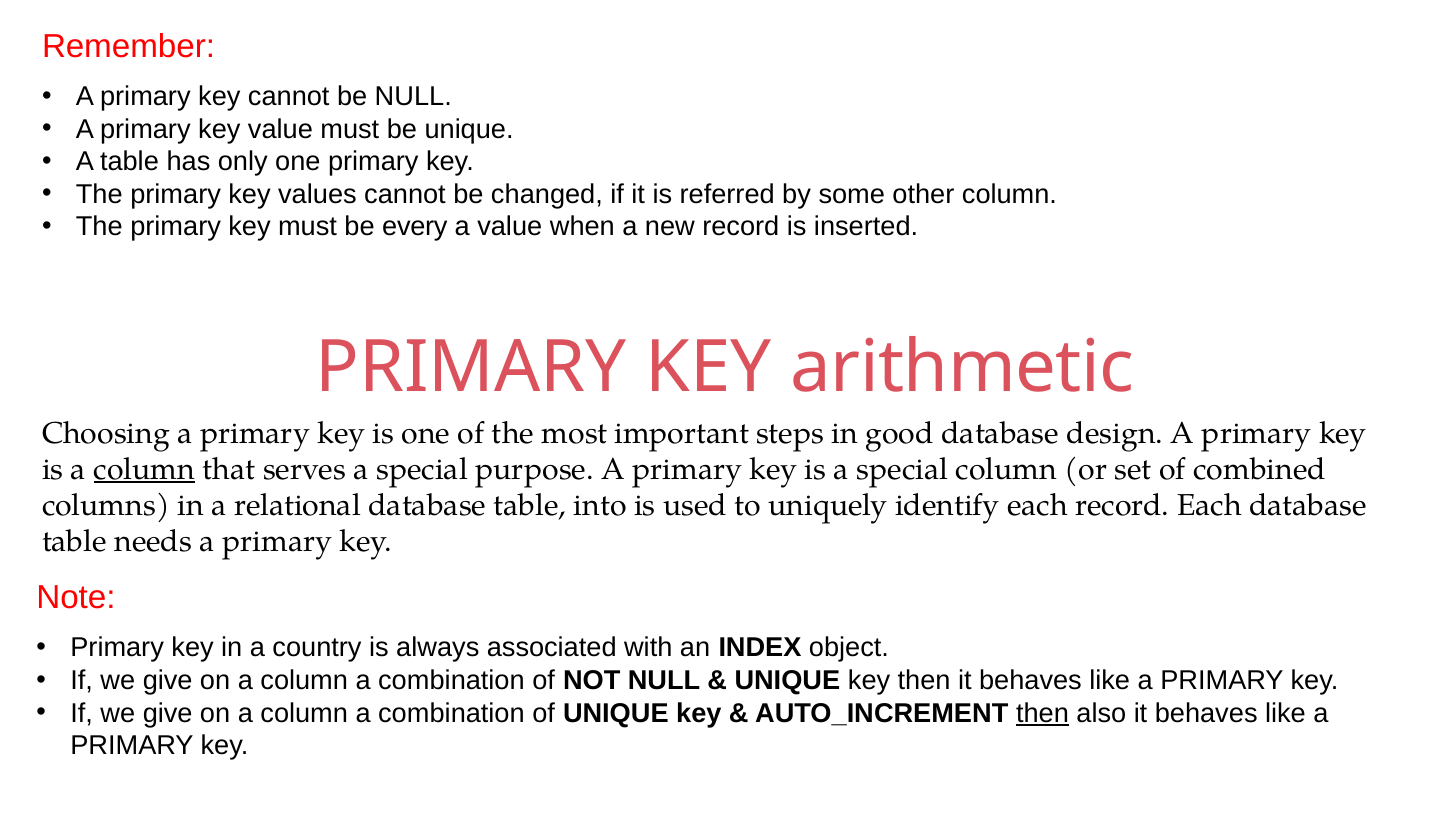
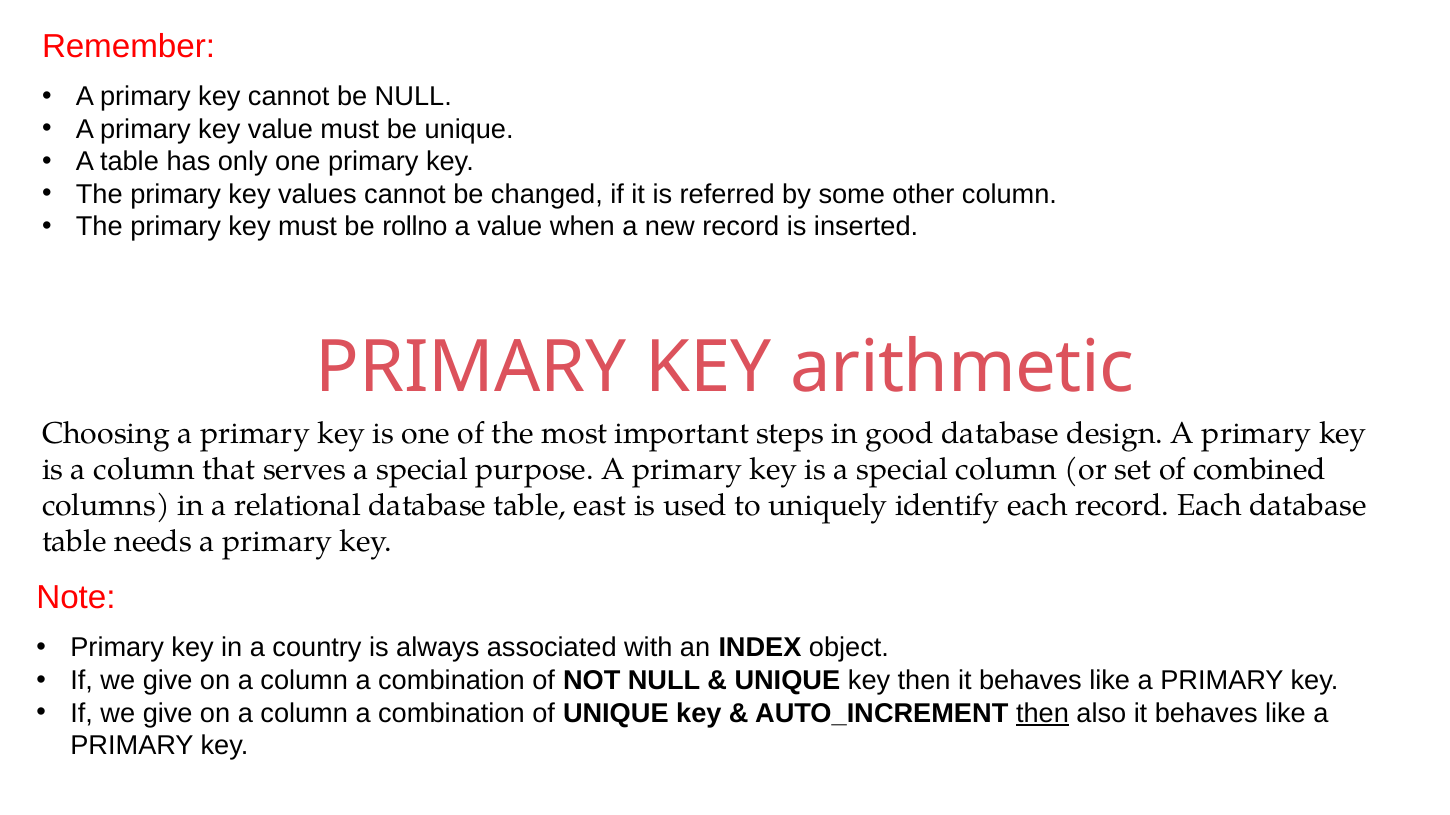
every: every -> rollno (415, 227)
column underline: present -> none (144, 470)
into: into -> east (600, 506)
